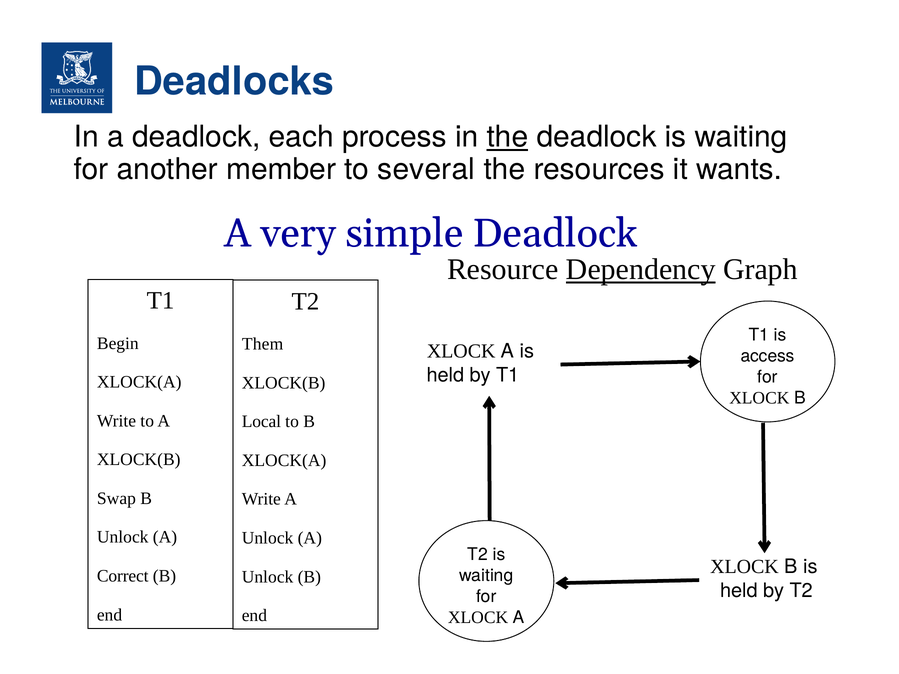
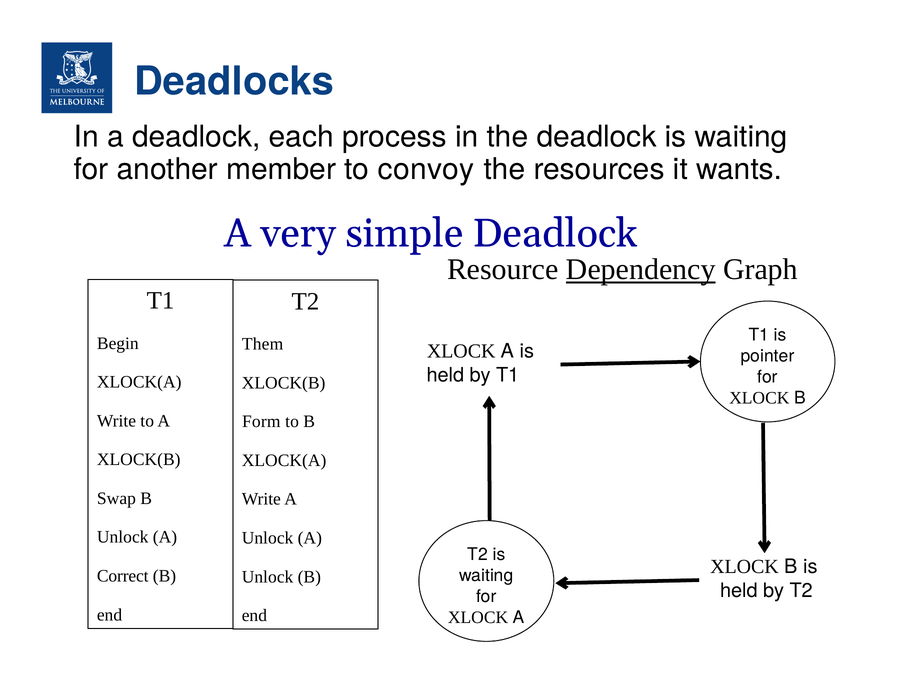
the underline: present -> none (507, 137)
several: several -> convoy (426, 169)
access: access -> pointer (768, 356)
Local: Local -> Form (261, 422)
